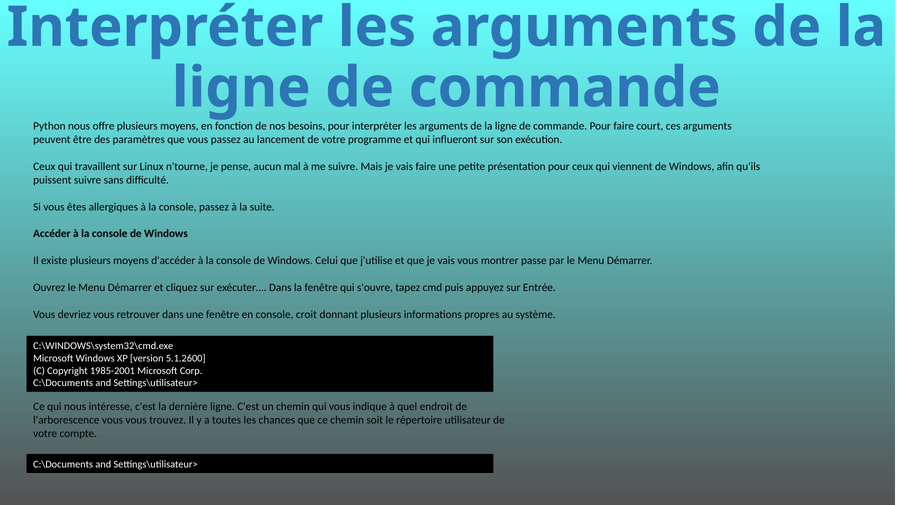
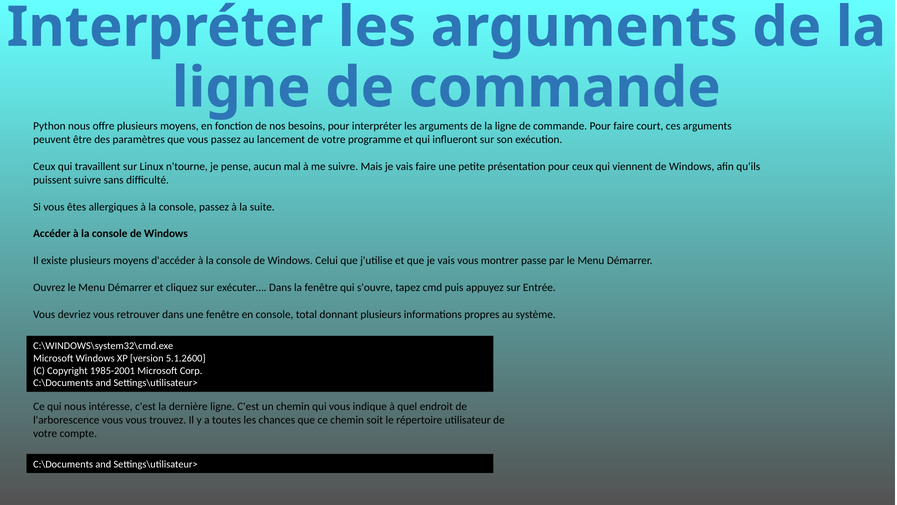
croit: croit -> total (306, 314)
